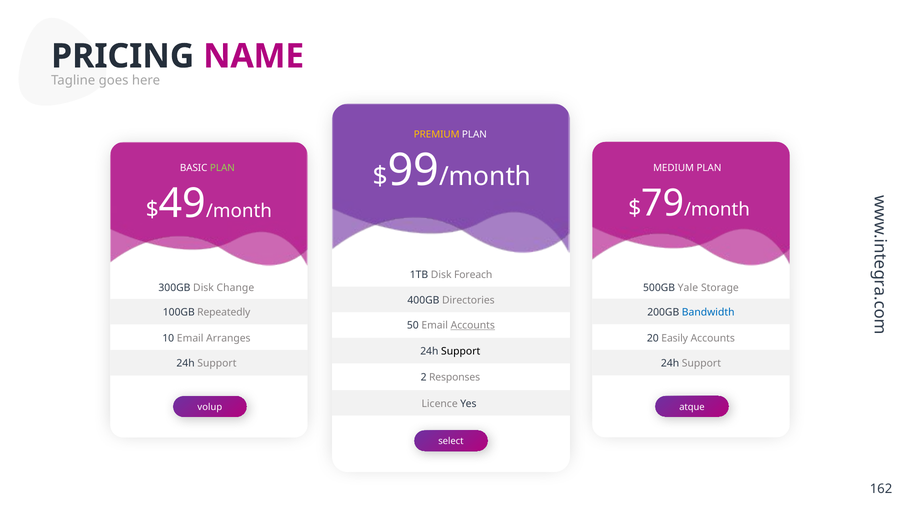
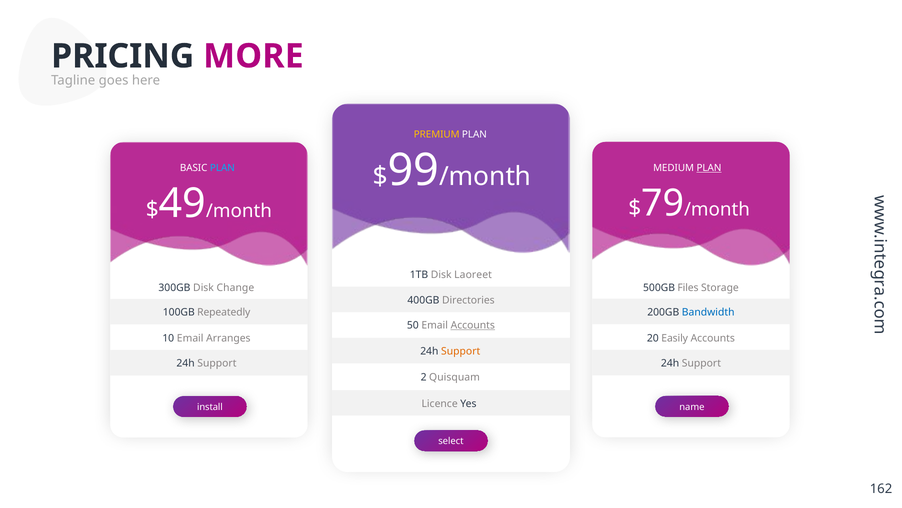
NAME: NAME -> MORE (253, 56)
PLAN underline: none -> present (709, 168)
PLAN colour: light green -> light blue (222, 168)
Foreach: Foreach -> Laoreet (473, 274)
Yale: Yale -> Files (688, 287)
Support colour: black -> orange (461, 351)
Responses: Responses -> Quisquam (454, 377)
atque: atque -> name (692, 406)
volup: volup -> install (210, 407)
